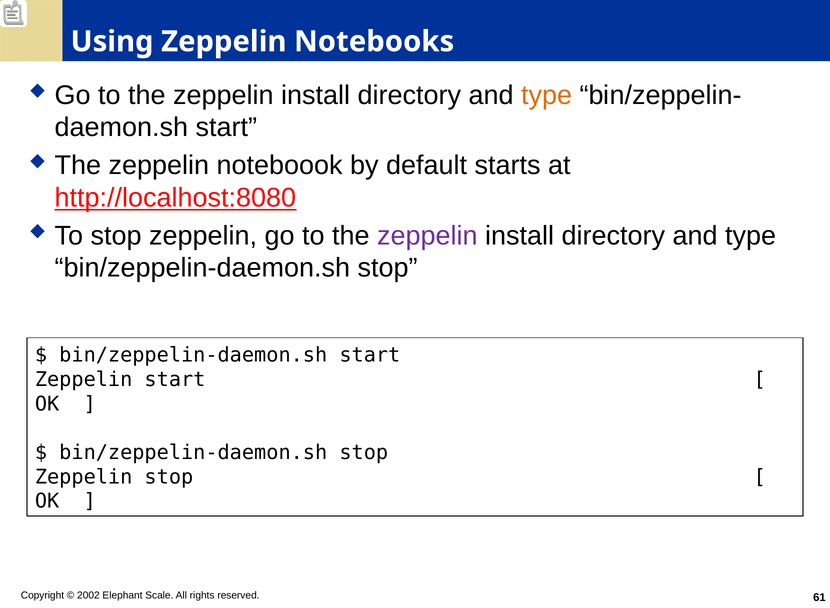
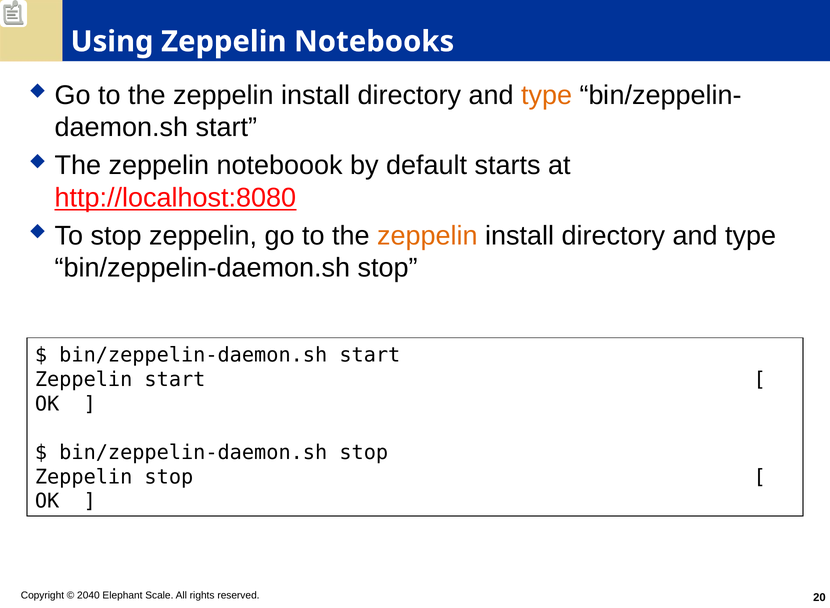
zeppelin colour: purple -> orange (427, 235)
2002: 2002 -> 2040 (88, 595)
61: 61 -> 20 (819, 597)
